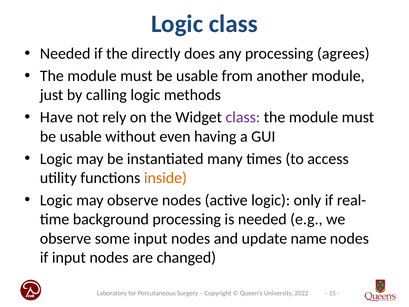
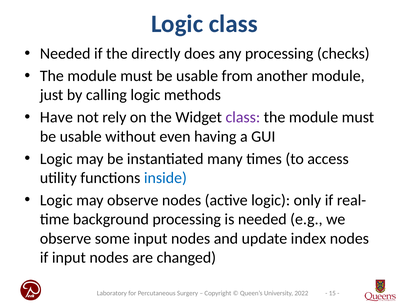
agrees: agrees -> checks (343, 54)
inside colour: orange -> blue (165, 178)
name: name -> index (308, 238)
